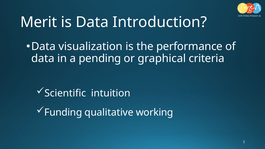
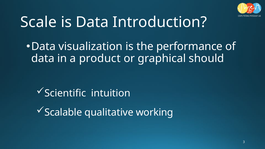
Merit: Merit -> Scale (39, 22)
pending: pending -> product (100, 58)
criteria: criteria -> should (206, 58)
Funding: Funding -> Scalable (63, 112)
